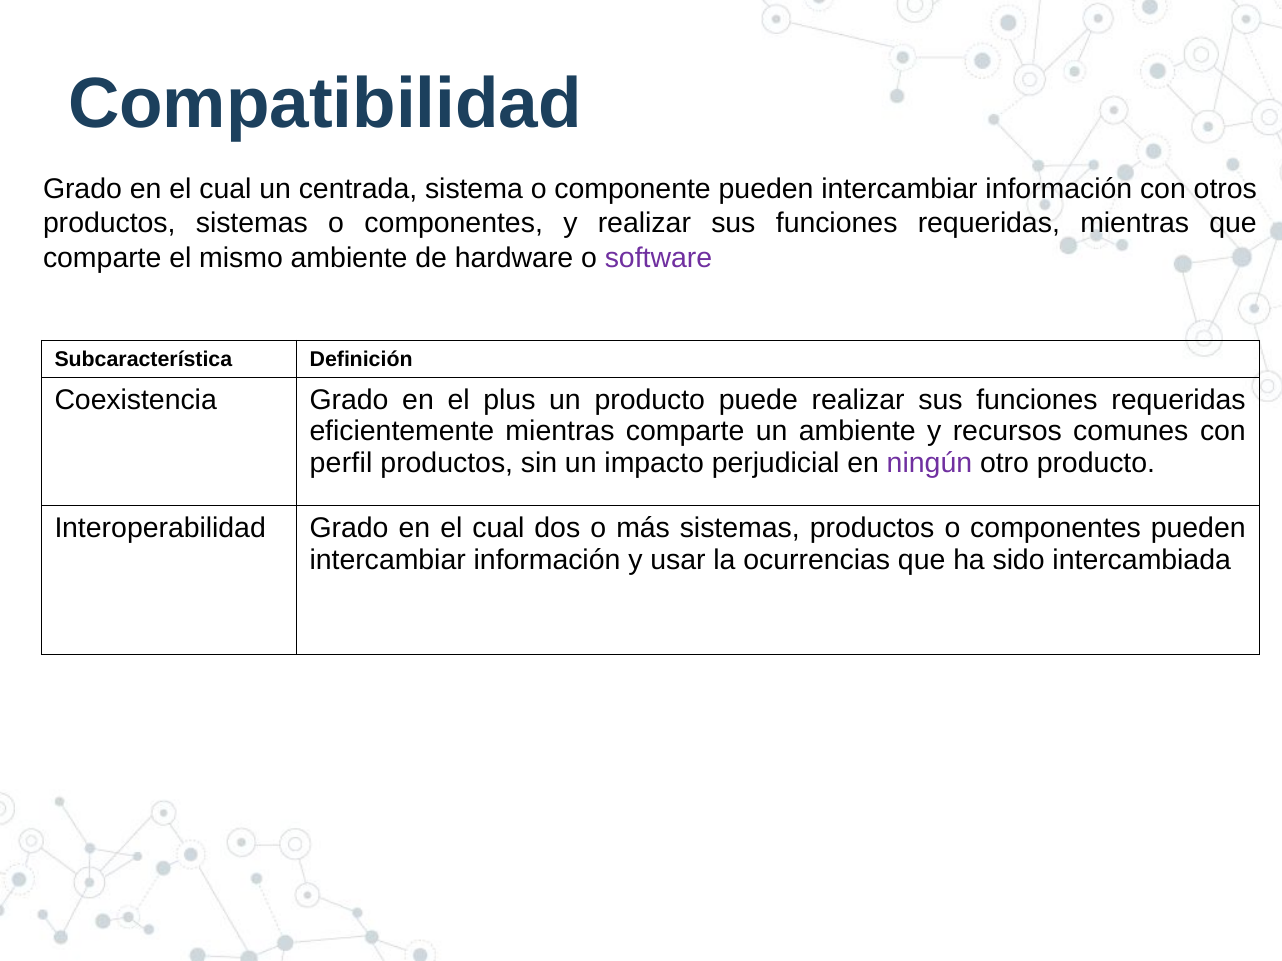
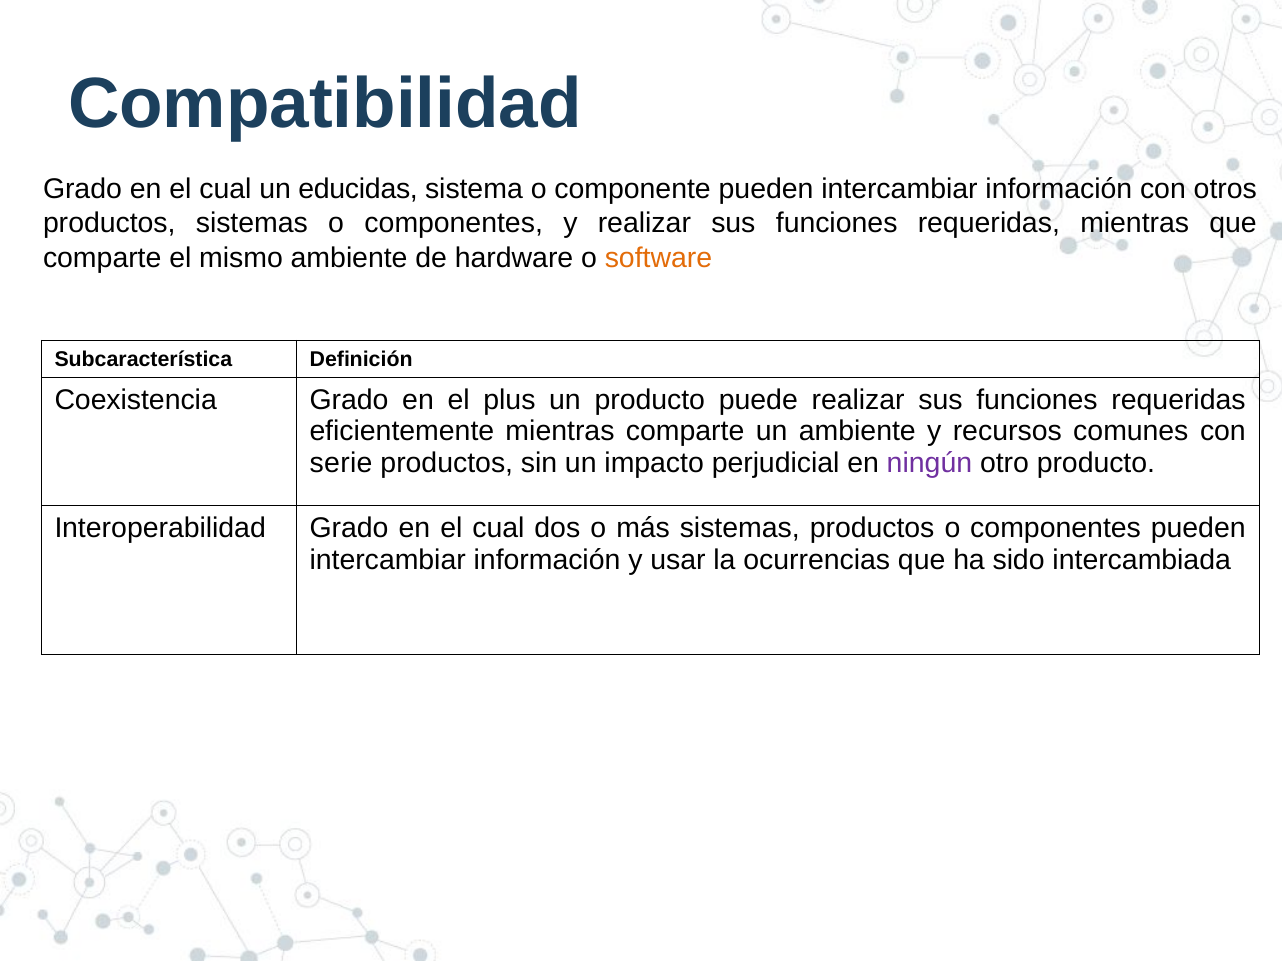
centrada: centrada -> educidas (358, 190)
software colour: purple -> orange (658, 258)
perfil: perfil -> serie (341, 463)
